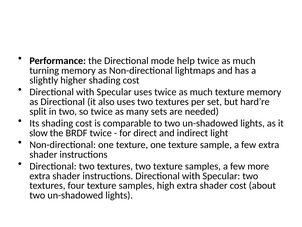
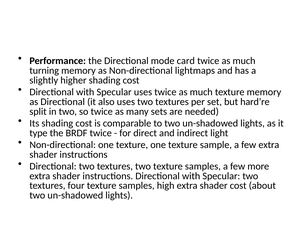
help: help -> card (186, 61)
slow: slow -> type (38, 133)
